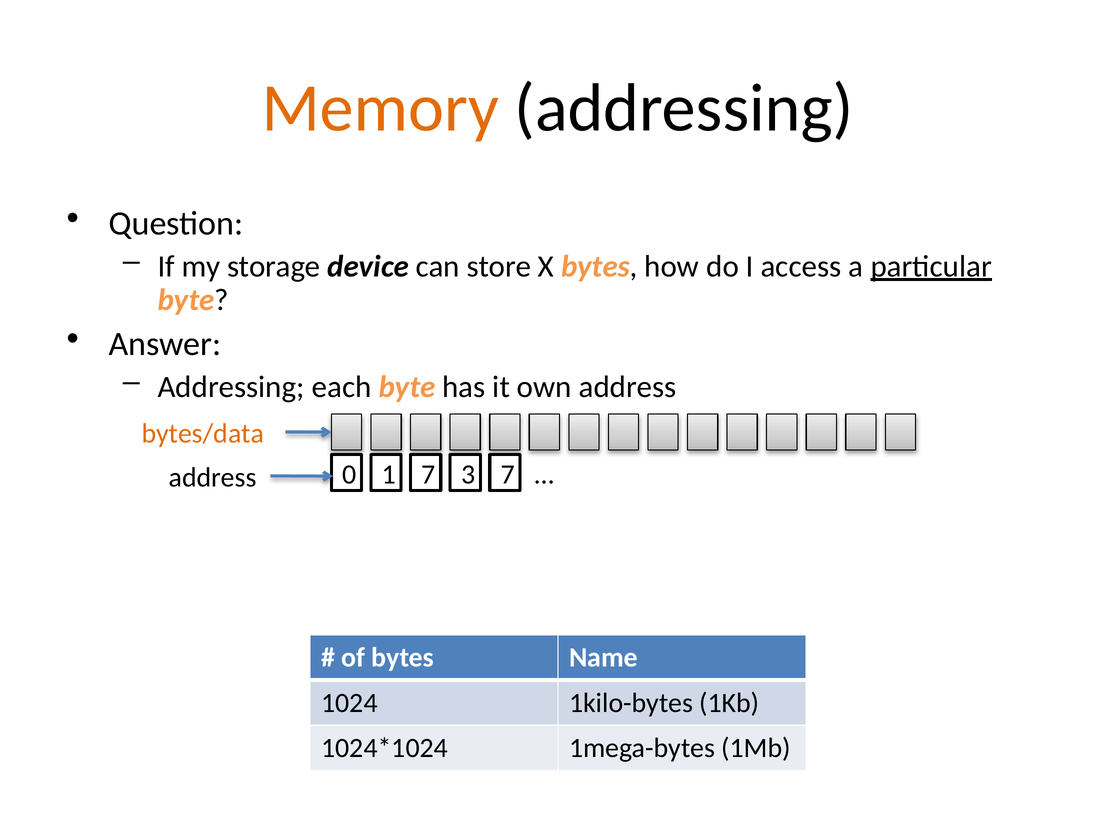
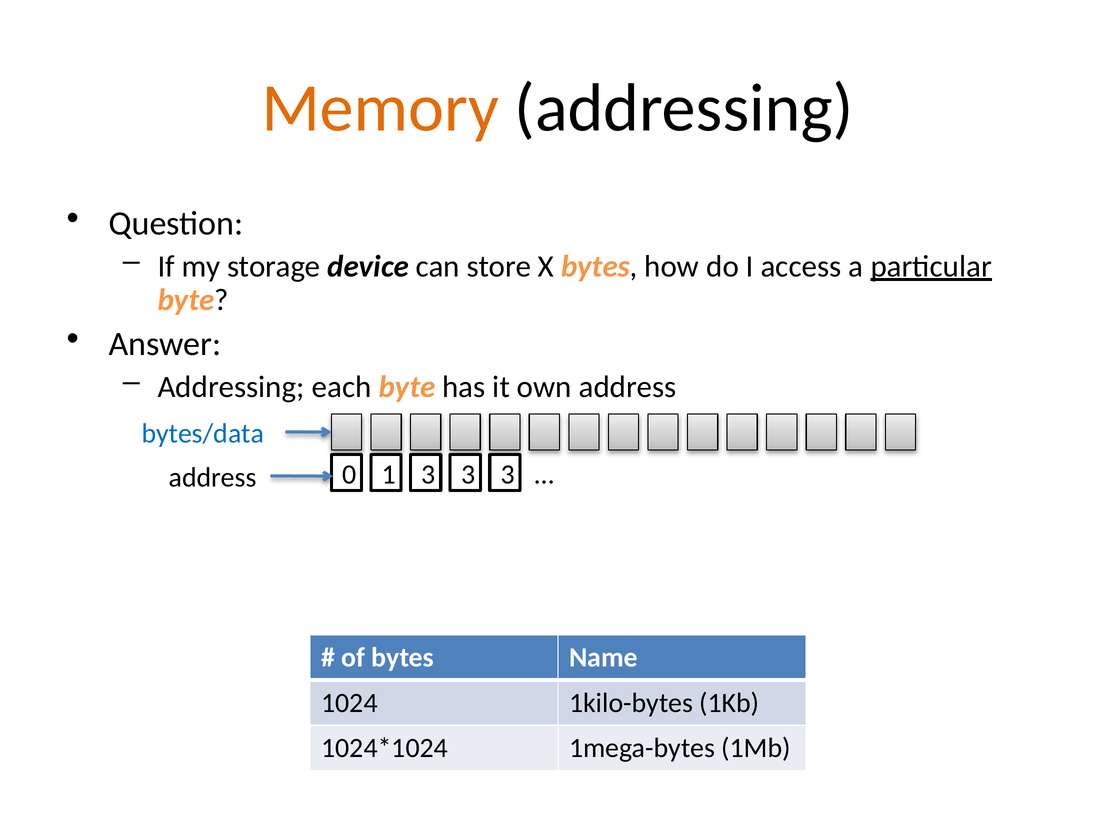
bytes/data colour: orange -> blue (203, 434)
1 7: 7 -> 3 (429, 475)
7: 7 -> 3 (508, 475)
